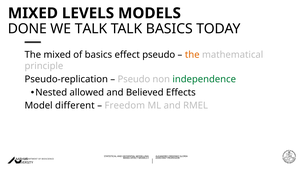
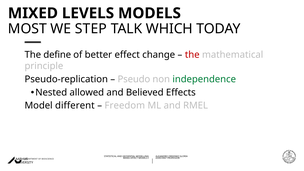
DONE: DONE -> MOST (27, 29)
WE TALK: TALK -> STEP (91, 29)
TALK BASICS: BASICS -> WHICH (169, 29)
mixed: mixed -> define (57, 55)
of basics: basics -> better (98, 55)
effect pseudo: pseudo -> change (159, 55)
the colour: orange -> red (192, 55)
